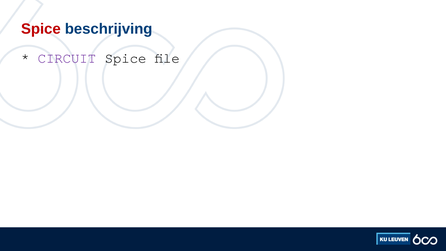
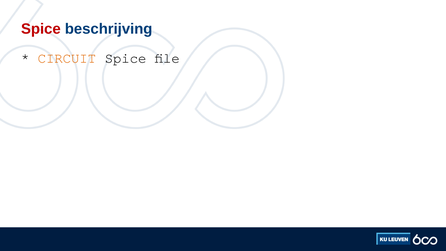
CIRCUIT colour: purple -> orange (67, 58)
